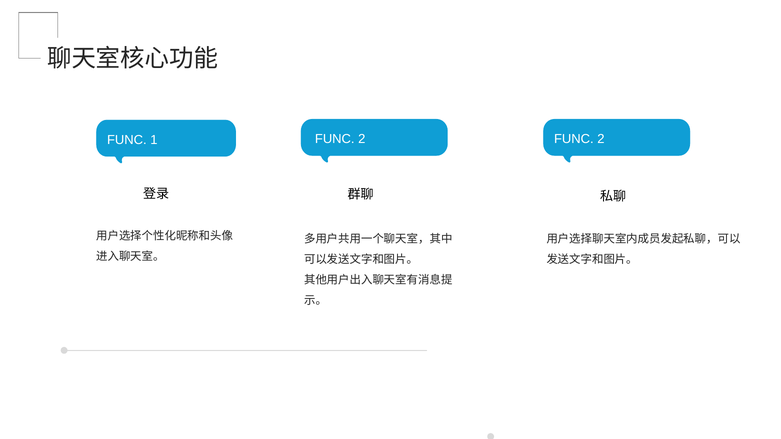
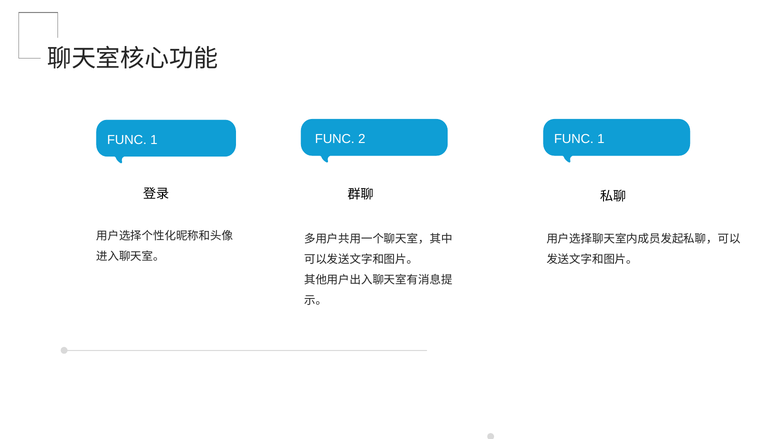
2: 2 -> 1 (601, 139)
